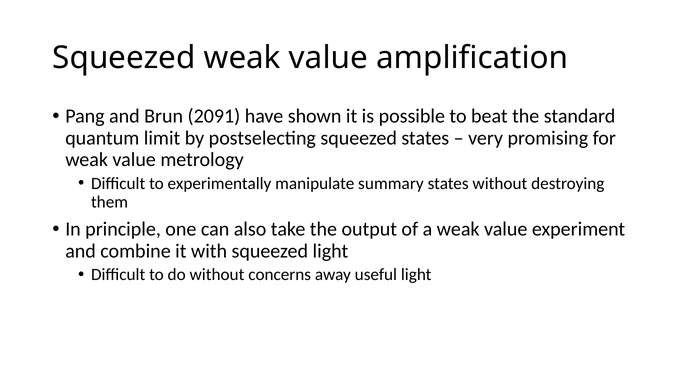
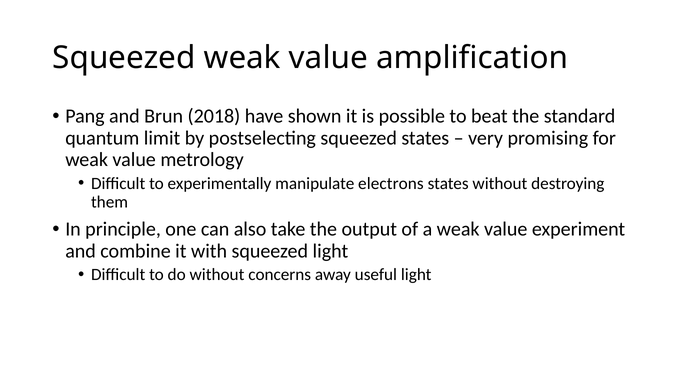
2091: 2091 -> 2018 (214, 116)
summary: summary -> electrons (391, 183)
